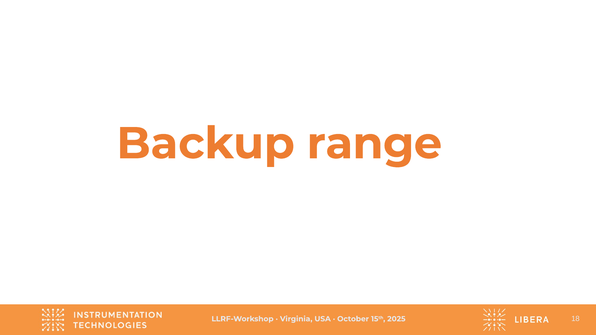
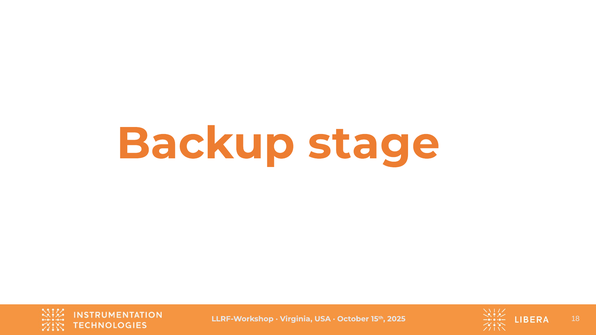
range: range -> stage (374, 144)
